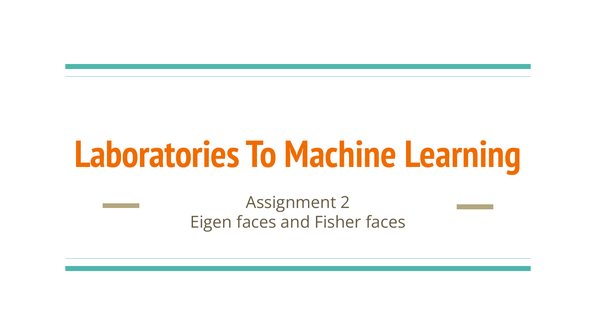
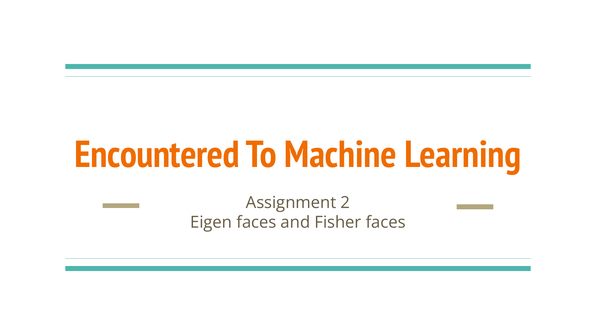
Laboratories: Laboratories -> Encountered (157, 155)
